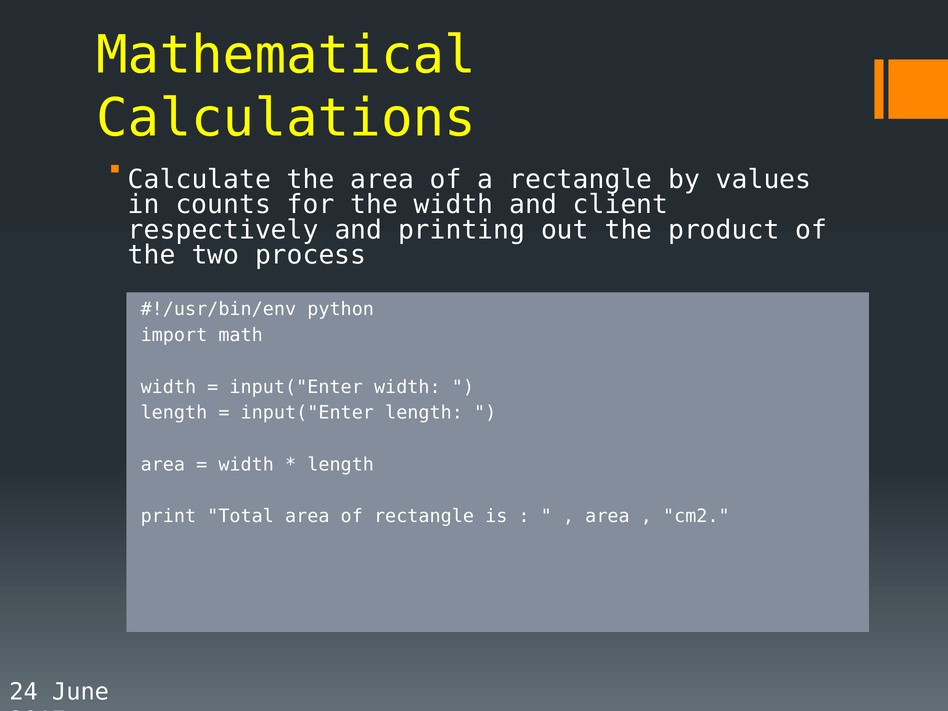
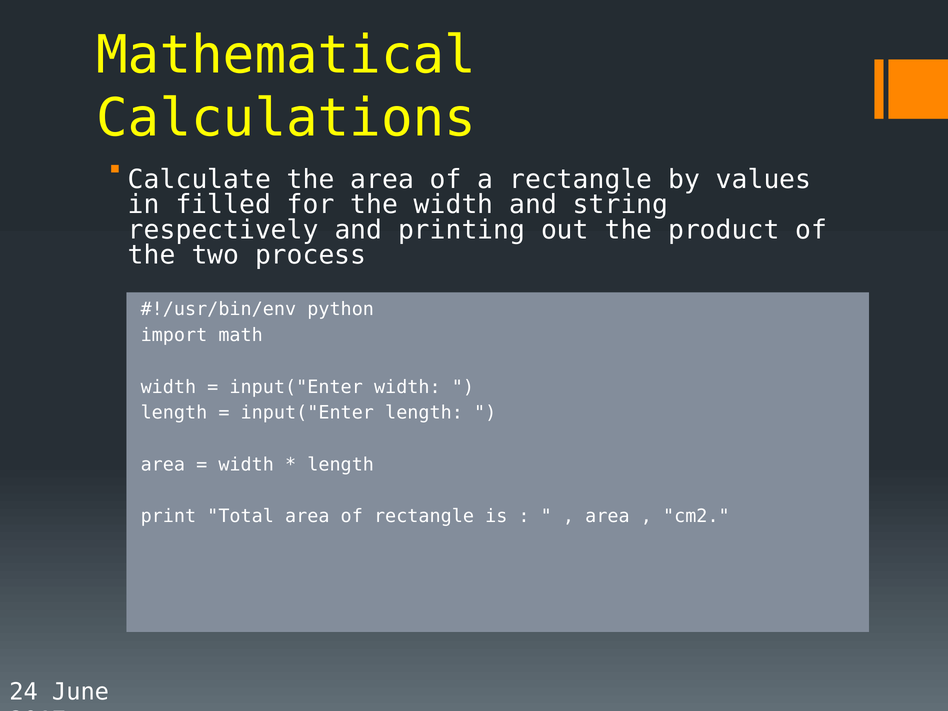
counts: counts -> filled (223, 205)
client: client -> string (621, 205)
